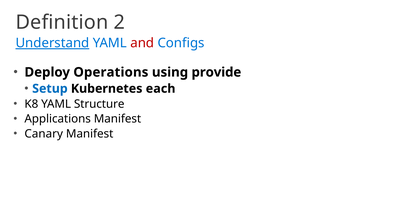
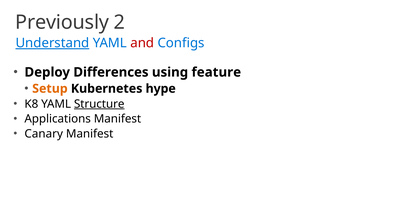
Definition: Definition -> Previously (62, 22)
Operations: Operations -> Differences (111, 72)
provide: provide -> feature (216, 72)
Setup colour: blue -> orange (50, 88)
each: each -> hype (161, 88)
Structure underline: none -> present (99, 104)
